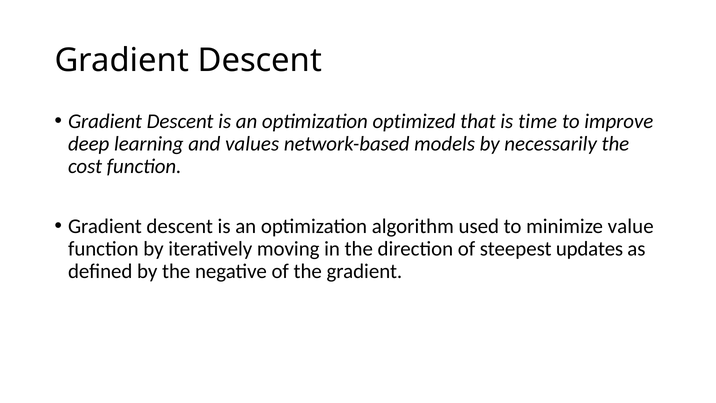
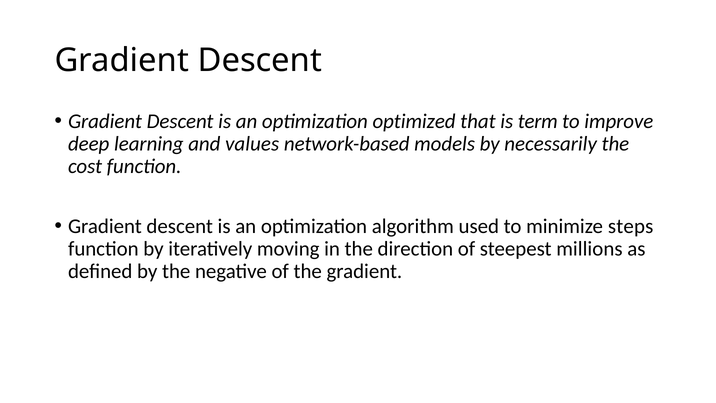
time: time -> term (538, 121)
value: value -> steps (631, 226)
updates: updates -> millions (589, 249)
